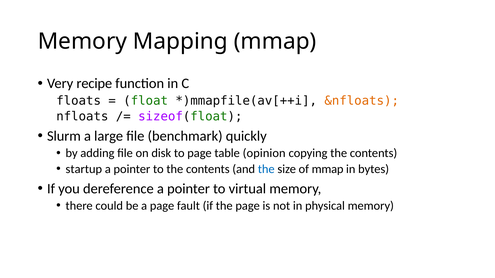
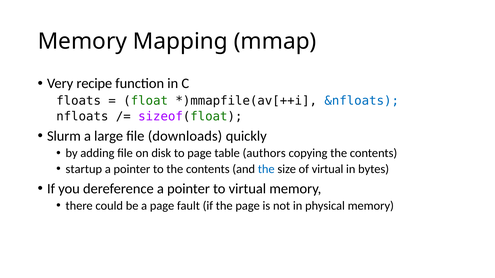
&nfloats colour: orange -> blue (362, 101)
benchmark: benchmark -> downloads (185, 136)
opinion: opinion -> authors (264, 153)
of mmap: mmap -> virtual (328, 169)
